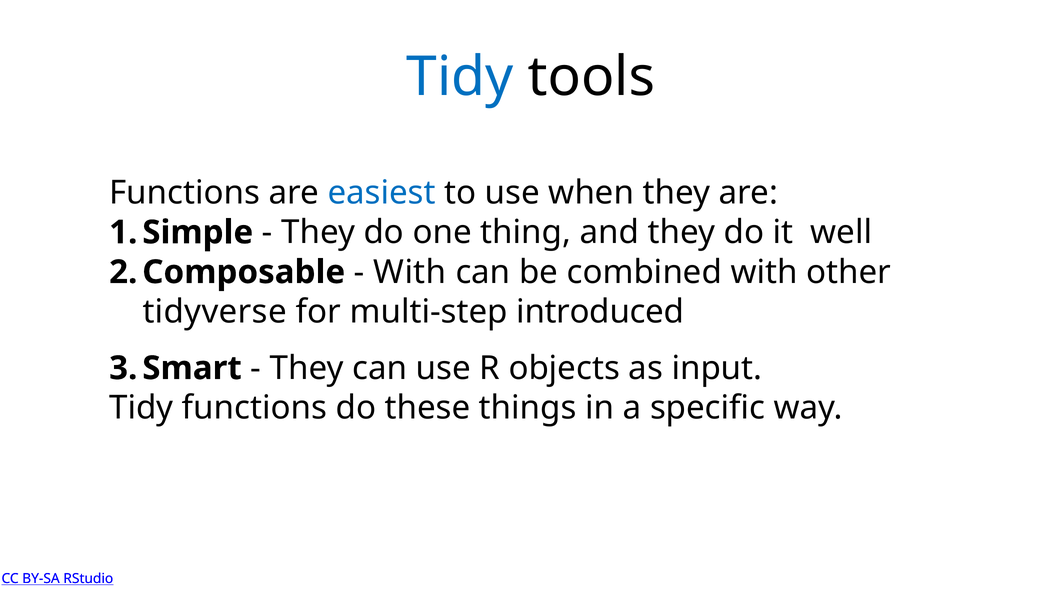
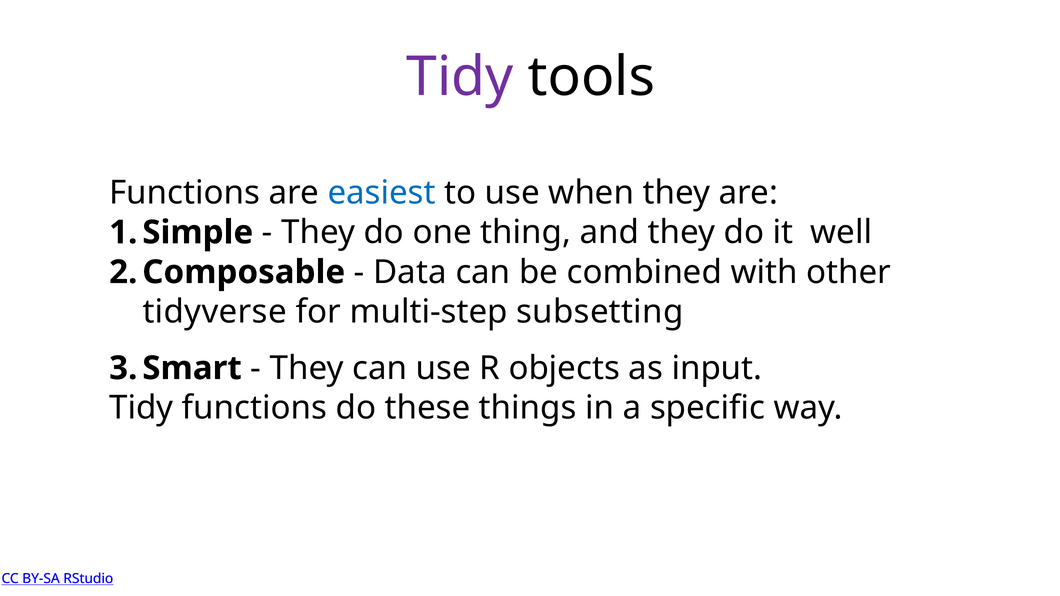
Tidy colour: blue -> purple (460, 77)
With: With -> Data (410, 272)
introduced: introduced -> subsetting (600, 312)
